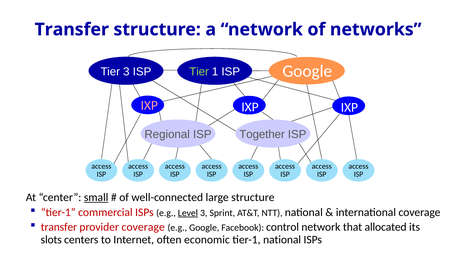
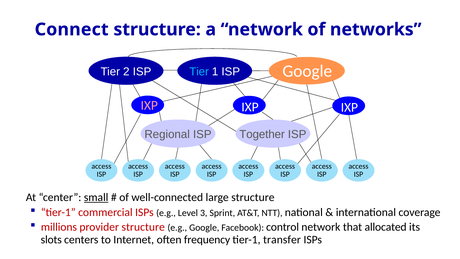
Transfer: Transfer -> Connect (72, 29)
Tier 3: 3 -> 2 (126, 72)
Tier colour: light green -> light blue (199, 72)
Level underline: present -> none (188, 213)
transfer: transfer -> millions (59, 227)
provider coverage: coverage -> structure (143, 227)
economic: economic -> frequency (207, 239)
tier-1 national: national -> transfer (282, 239)
